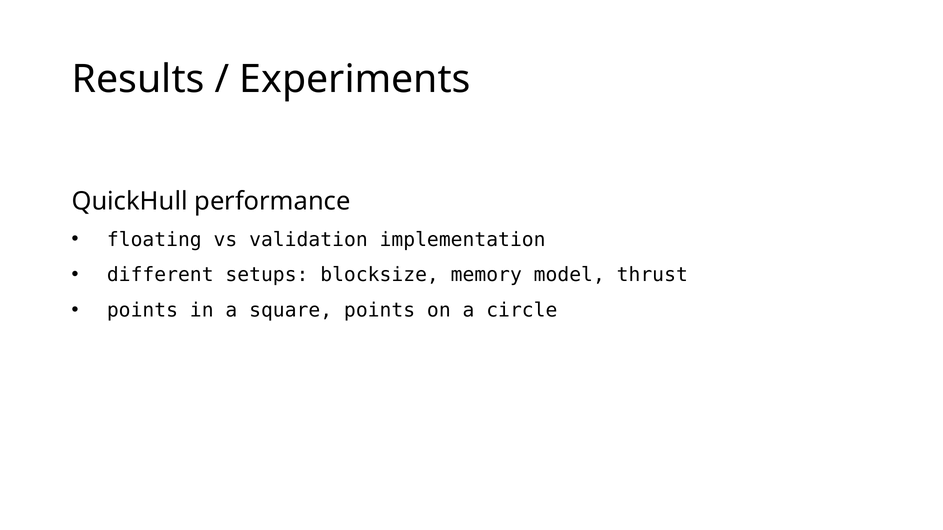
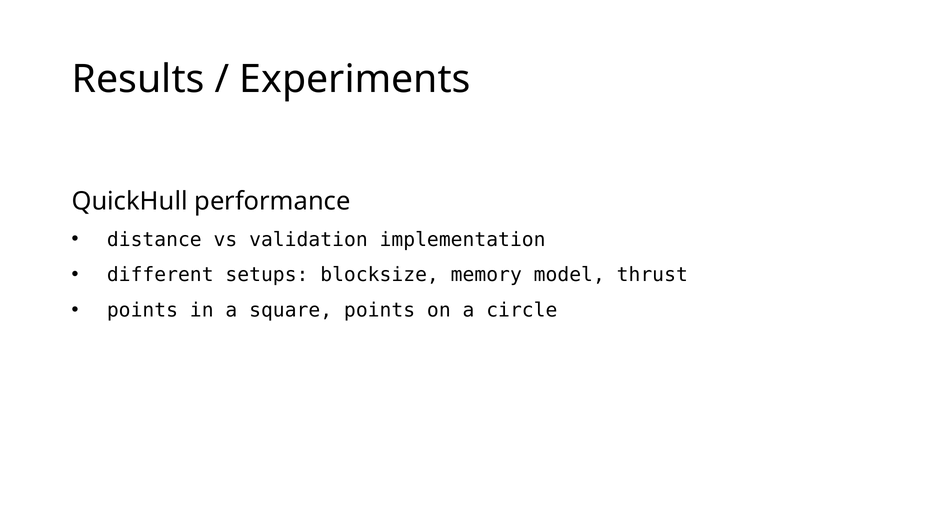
floating: floating -> distance (154, 240)
